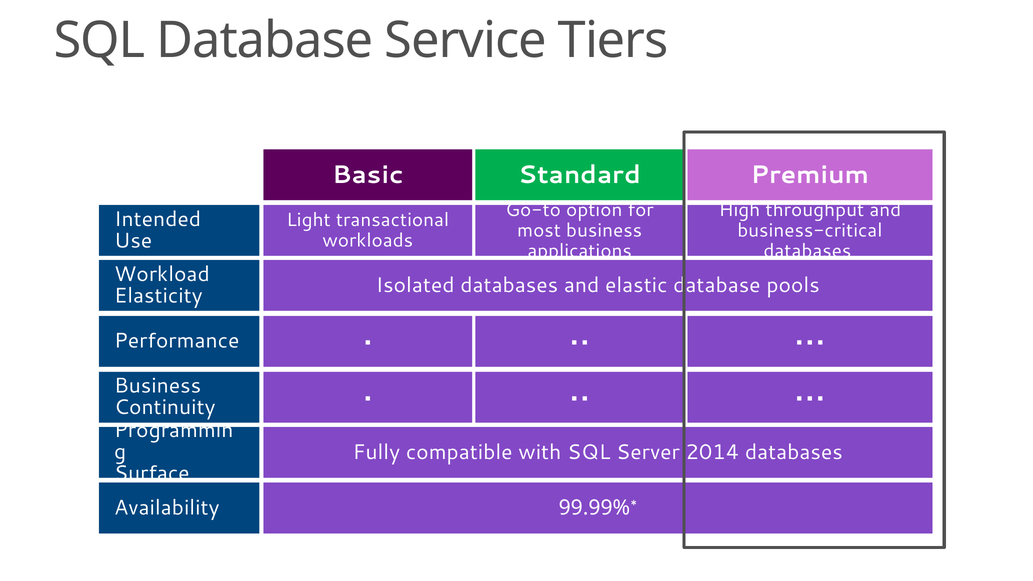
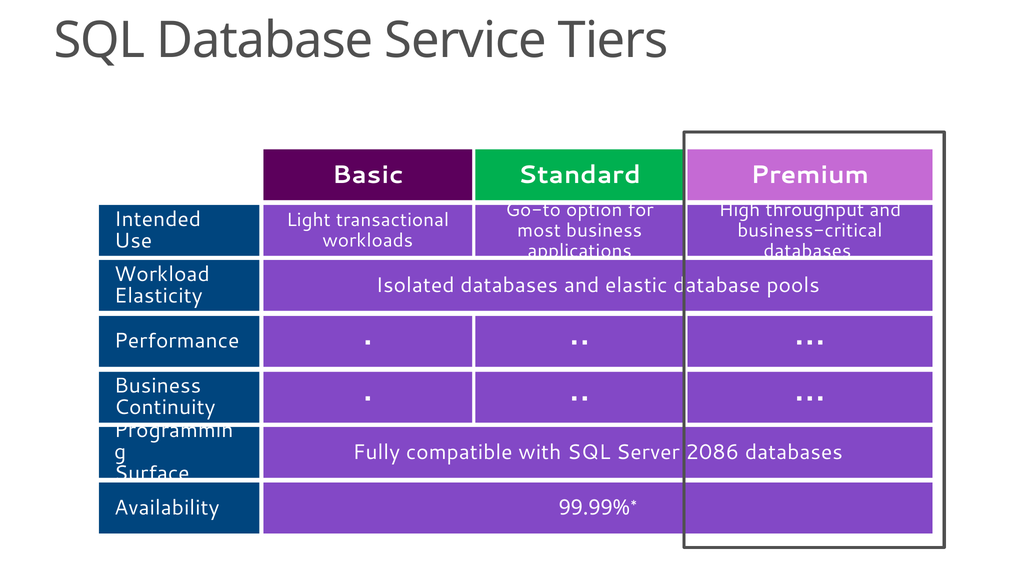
2014: 2014 -> 2086 (712, 452)
